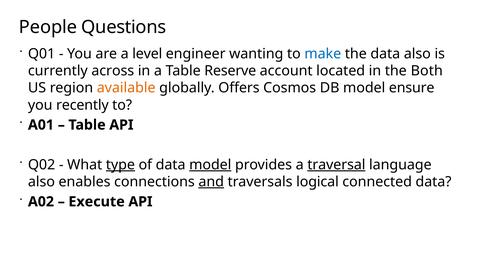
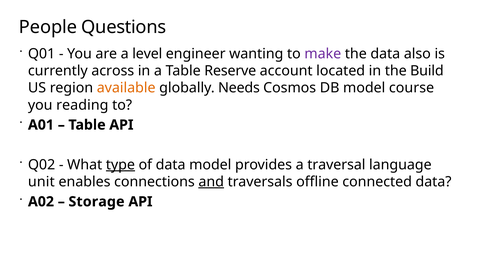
make colour: blue -> purple (323, 54)
Both: Both -> Build (427, 71)
Offers: Offers -> Needs (239, 88)
ensure: ensure -> course (412, 88)
recently: recently -> reading (82, 105)
model underline: present -> none (210, 165)
traversal underline: present -> none (336, 165)
also: also -> unit (41, 182)
logical: logical -> offline (317, 182)
Execute: Execute -> Storage (97, 202)
